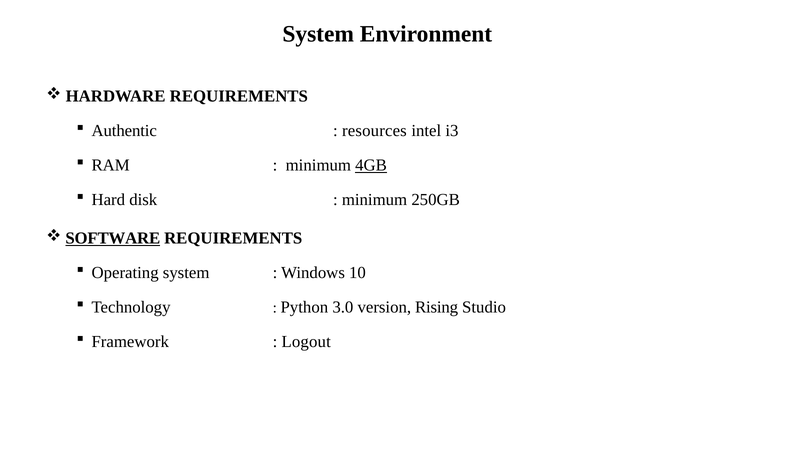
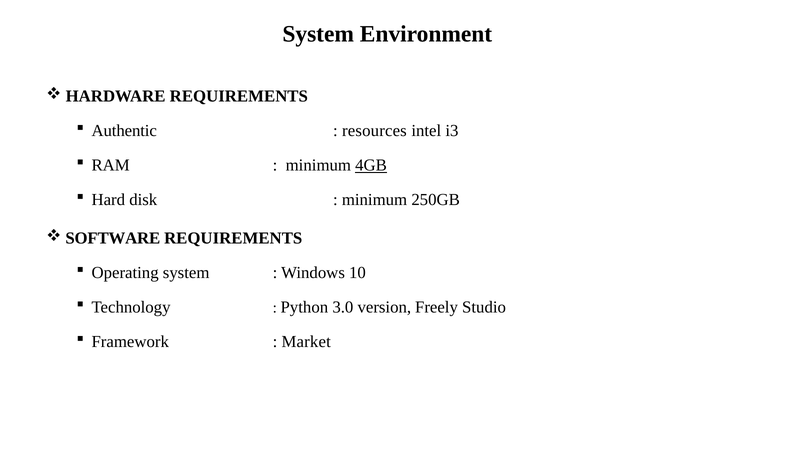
SOFTWARE underline: present -> none (113, 238)
Rising: Rising -> Freely (436, 307)
Logout: Logout -> Market (306, 342)
